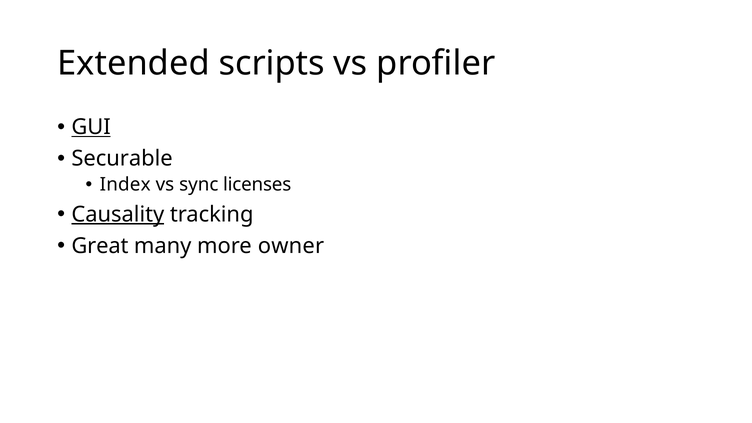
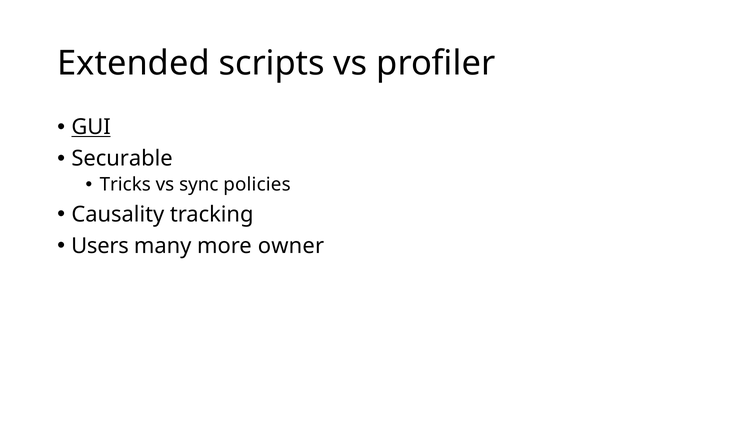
Index: Index -> Tricks (125, 185)
licenses: licenses -> policies (257, 185)
Causality underline: present -> none (118, 214)
Great: Great -> Users (100, 246)
